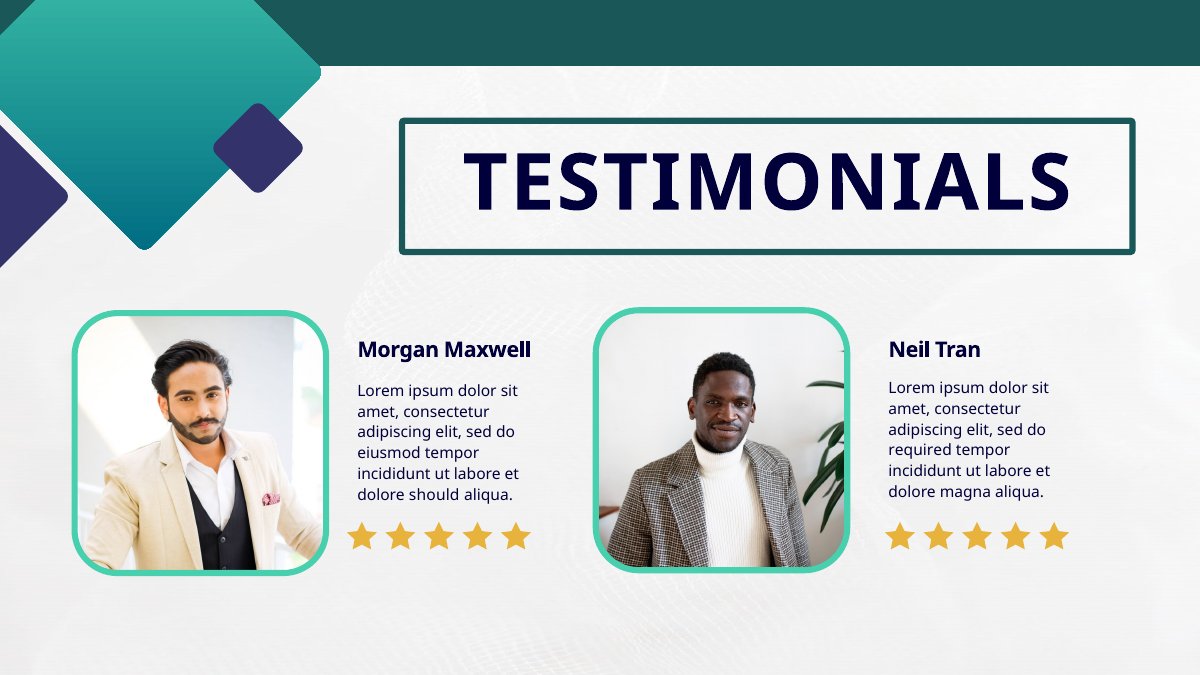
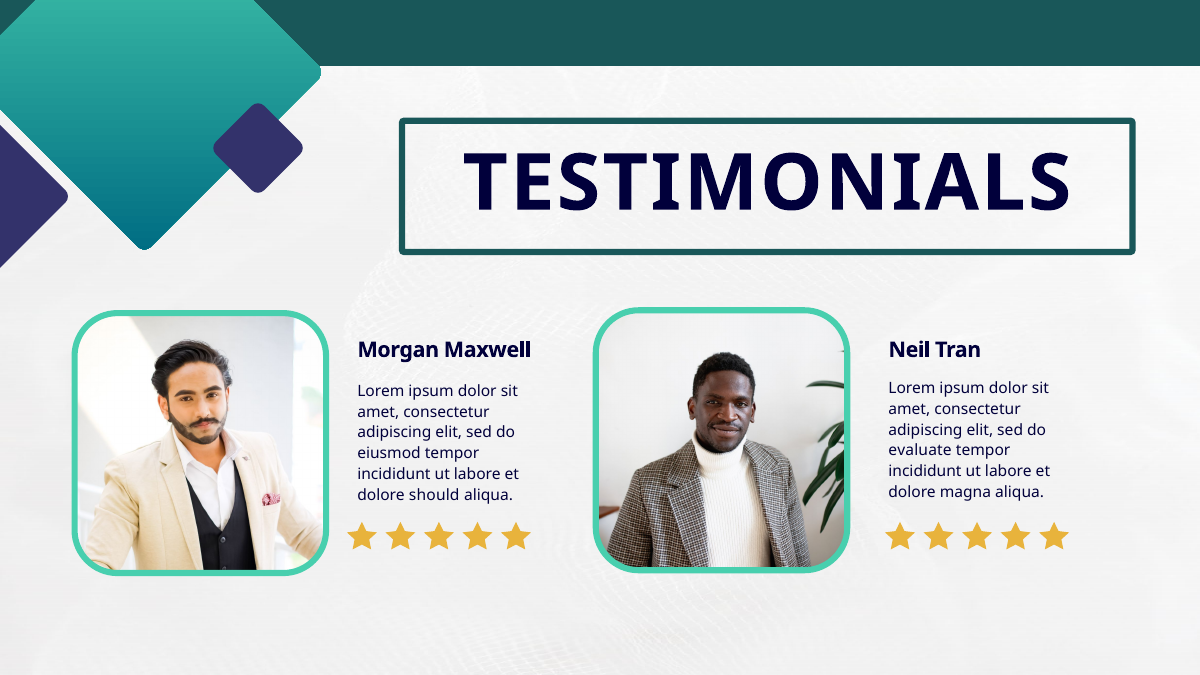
required: required -> evaluate (920, 451)
